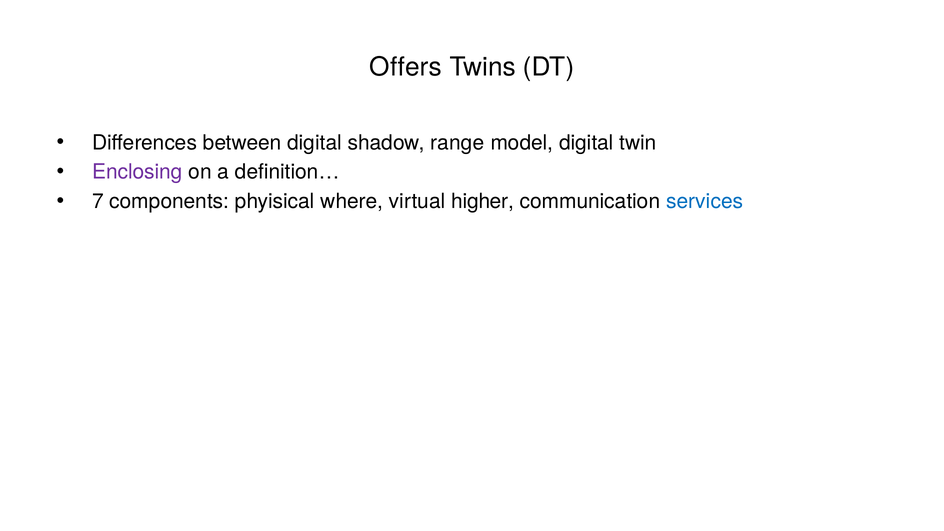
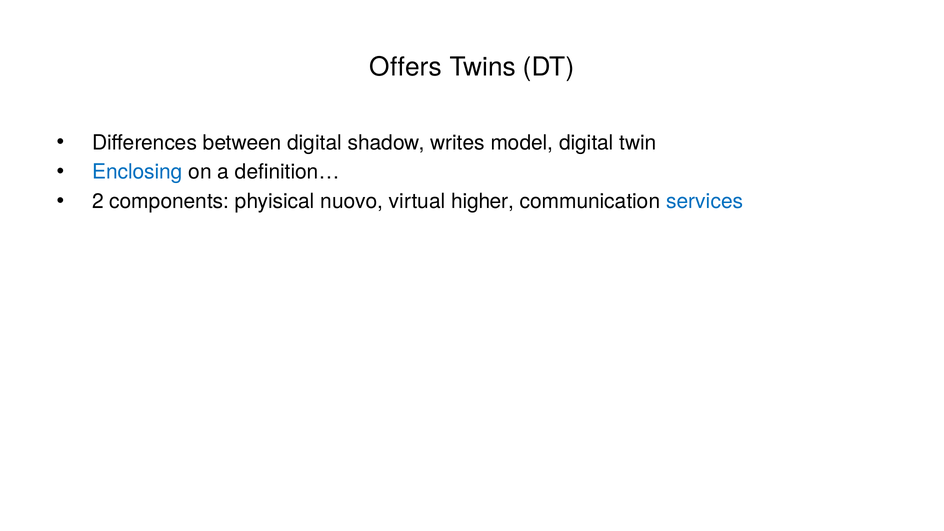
range: range -> writes (457, 143)
Enclosing colour: purple -> blue (137, 172)
7: 7 -> 2 (98, 201)
where: where -> nuovo (352, 201)
